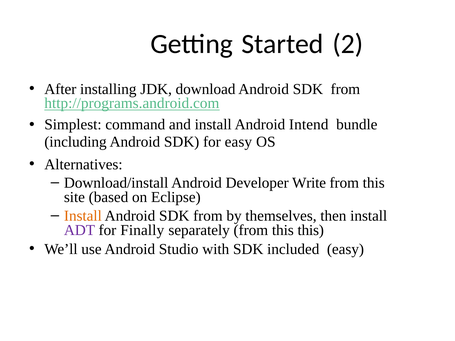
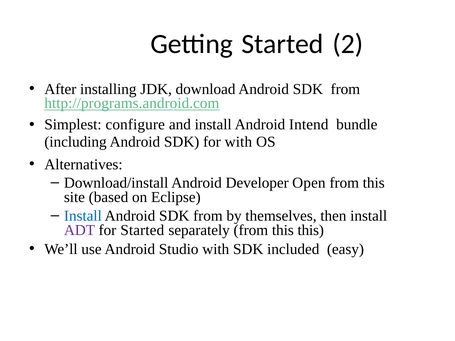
command: command -> configure (135, 125)
for easy: easy -> with (238, 142)
Write: Write -> Open (309, 183)
Install colour: orange -> blue (83, 216)
for Finally: Finally -> Started (142, 230)
